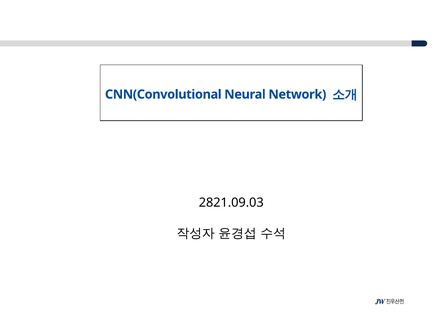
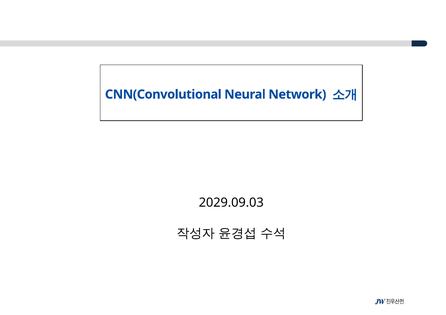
2821.09.03: 2821.09.03 -> 2029.09.03 (231, 203)
